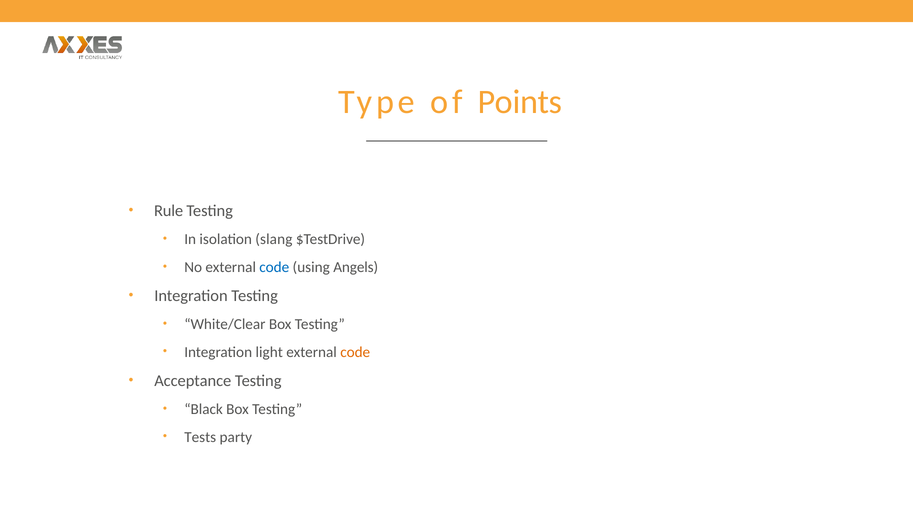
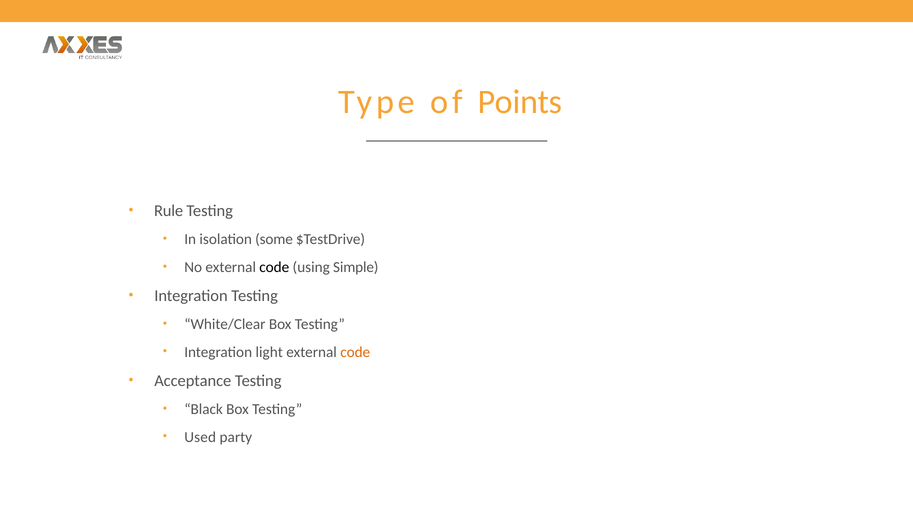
slang: slang -> some (274, 239)
code colour: blue -> black (274, 267)
Angels: Angels -> Simple (356, 267)
Tests: Tests -> Used (200, 437)
